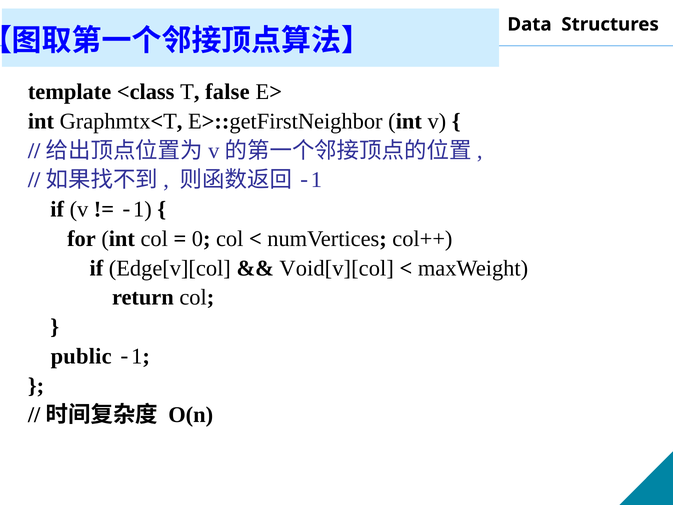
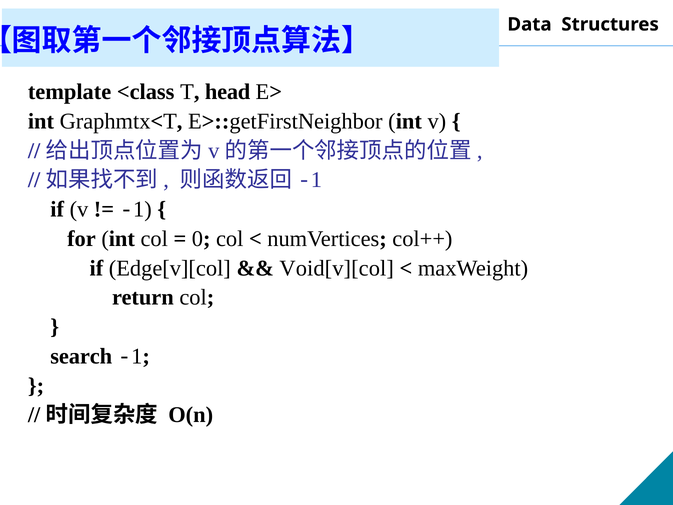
false: false -> head (228, 92)
public: public -> search (81, 356)
